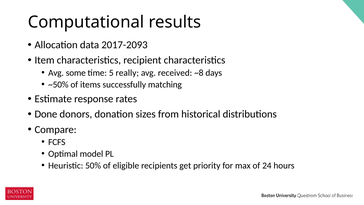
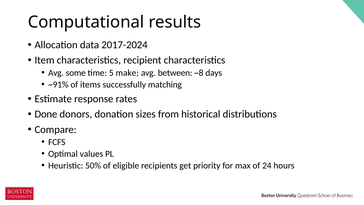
2017-2093: 2017-2093 -> 2017-2024 (125, 45)
really: really -> make (127, 73)
received: received -> between (175, 73)
~50%: ~50% -> ~91% (58, 84)
model: model -> values (91, 154)
